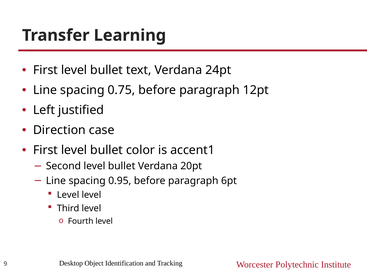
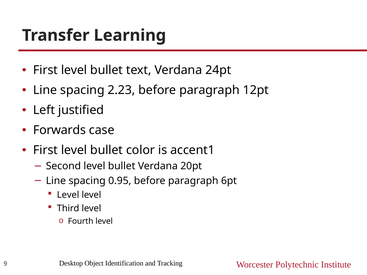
0.75: 0.75 -> 2.23 (121, 90)
Direction: Direction -> Forwards (59, 130)
